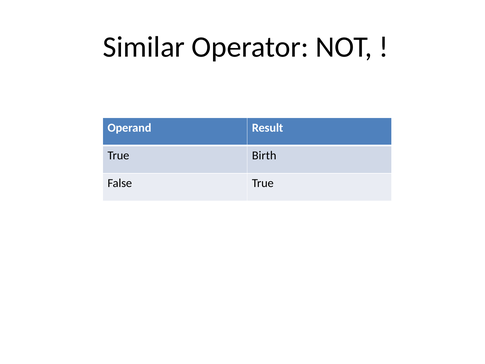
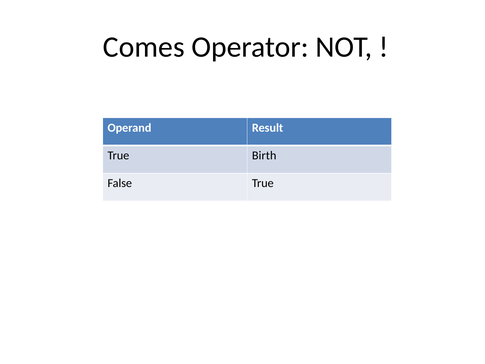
Similar: Similar -> Comes (144, 47)
